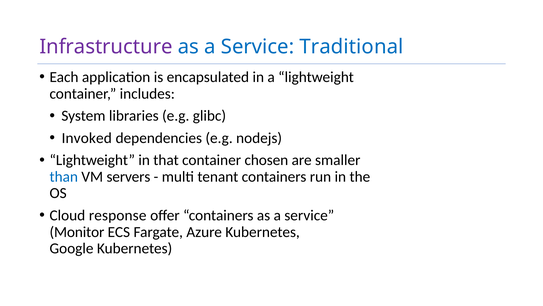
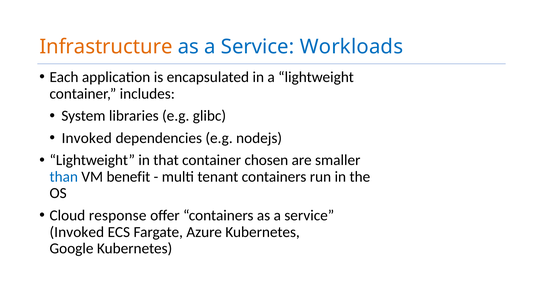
Infrastructure colour: purple -> orange (106, 47)
Traditional: Traditional -> Workloads (351, 47)
servers: servers -> benefit (128, 176)
Monitor: Monitor -> Invoked (77, 232)
